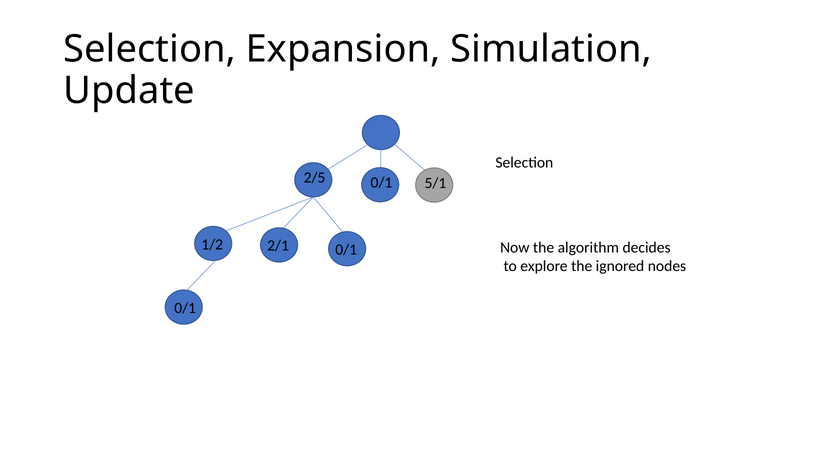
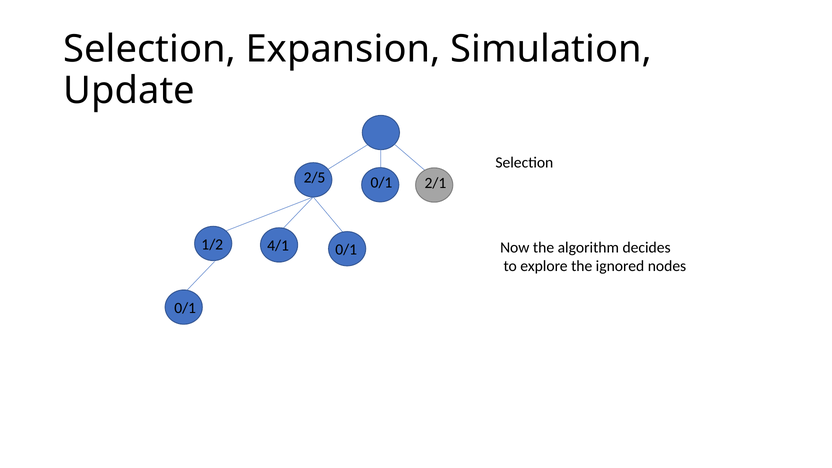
5/1: 5/1 -> 2/1 (435, 183)
2/1: 2/1 -> 4/1 (278, 246)
